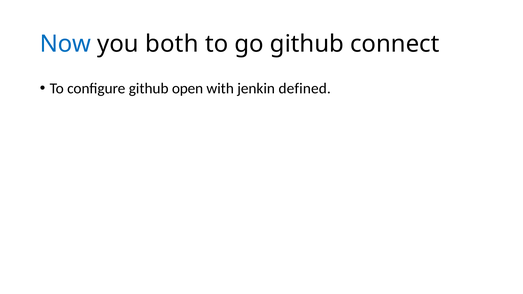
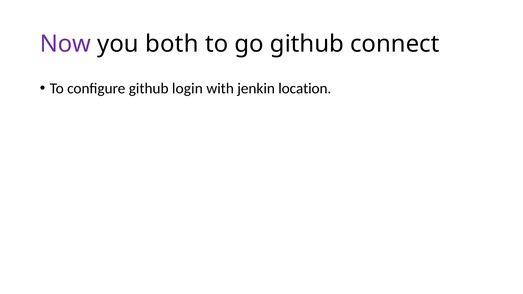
Now colour: blue -> purple (65, 44)
open: open -> login (187, 88)
defined: defined -> location (305, 88)
